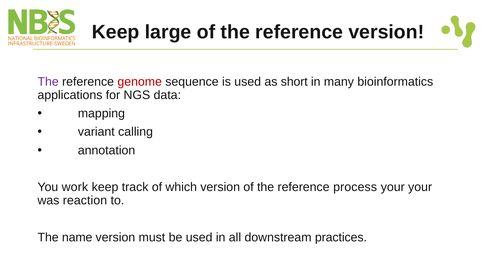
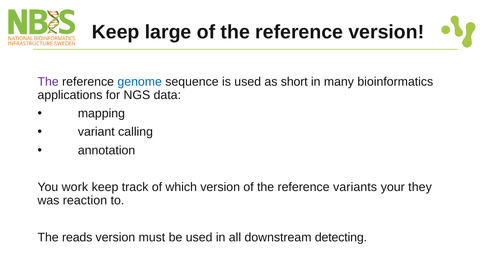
genome colour: red -> blue (140, 82)
process: process -> variants (355, 187)
your your: your -> they (420, 187)
name: name -> reads (77, 237)
practices: practices -> detecting (341, 237)
